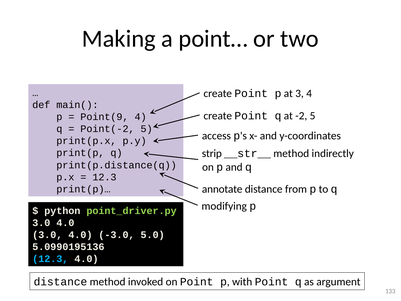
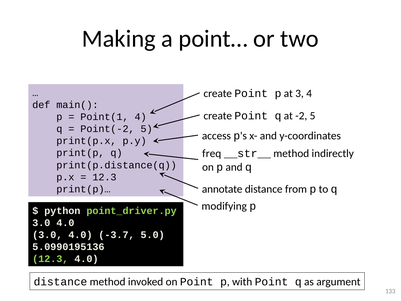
Point(9: Point(9 -> Point(1 (104, 117)
strip: strip -> freq (212, 153)
-3.0: -3.0 -> -3.7 (116, 235)
12.3 colour: light blue -> light green (50, 259)
